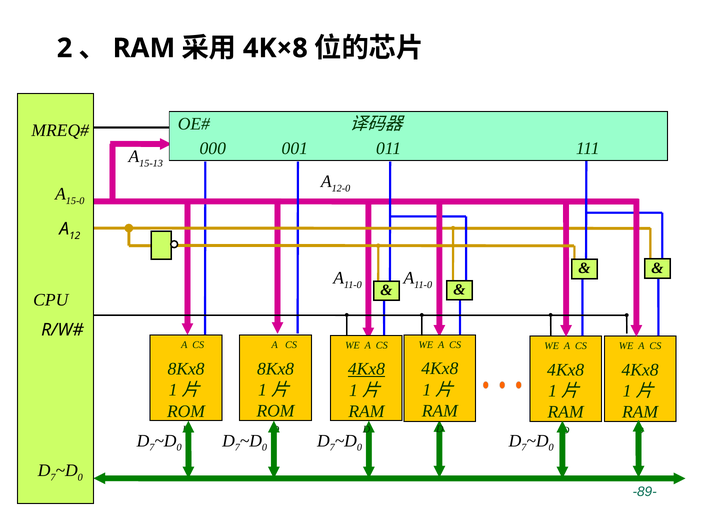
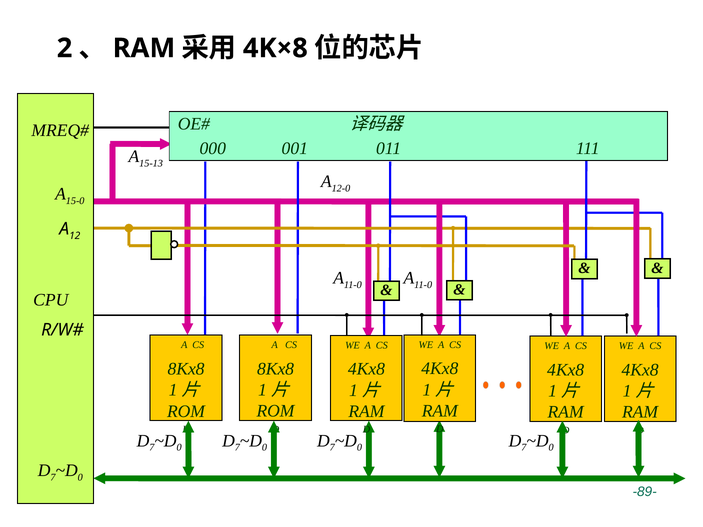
4Kx8 underline: present -> none (366, 369)
